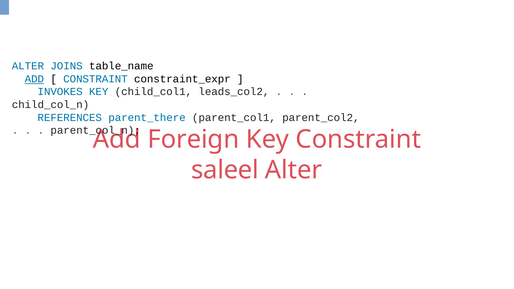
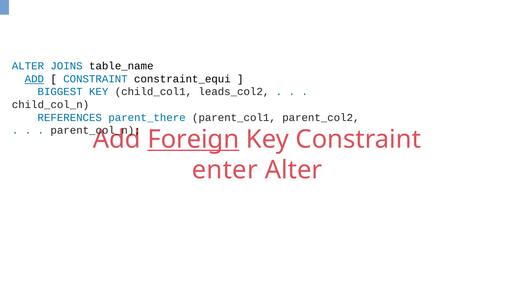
constraint_expr: constraint_expr -> constraint_equi (182, 79)
INVOKES: INVOKES -> BIGGEST (60, 92)
Foreign underline: none -> present (193, 139)
saleel: saleel -> enter (225, 170)
